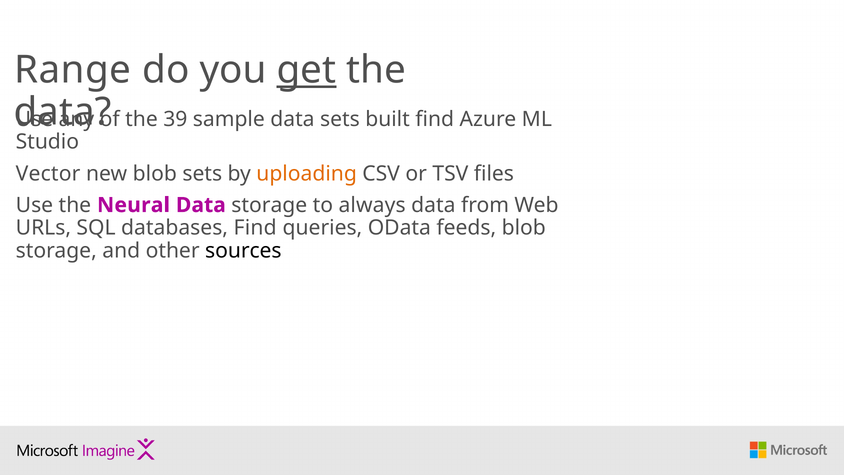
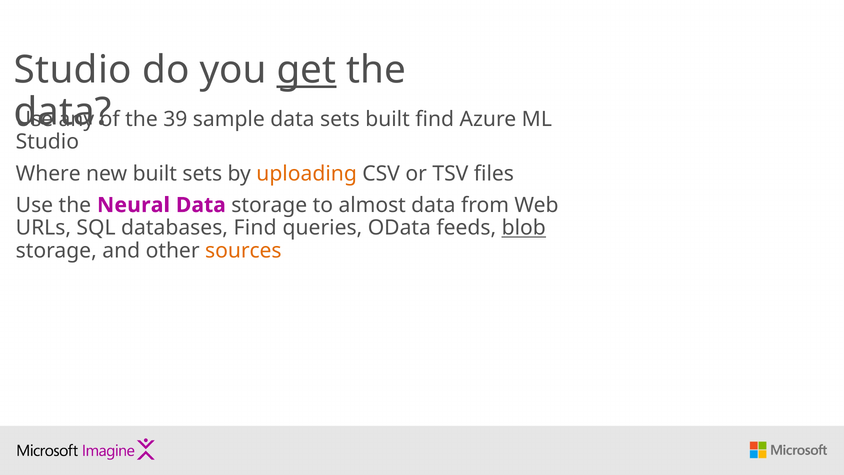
Range: Range -> Studio (73, 70)
Vector: Vector -> Where (48, 173)
new blob: blob -> built (155, 173)
always: always -> almost (372, 205)
blob underline: none -> present (524, 228)
sources colour: black -> orange (243, 251)
